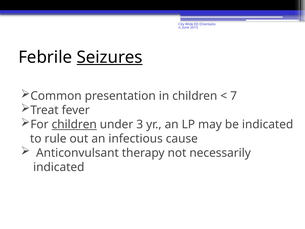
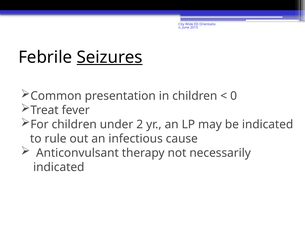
7: 7 -> 0 (234, 96)
children underline: present -> none (74, 124)
3: 3 -> 2 (140, 124)
